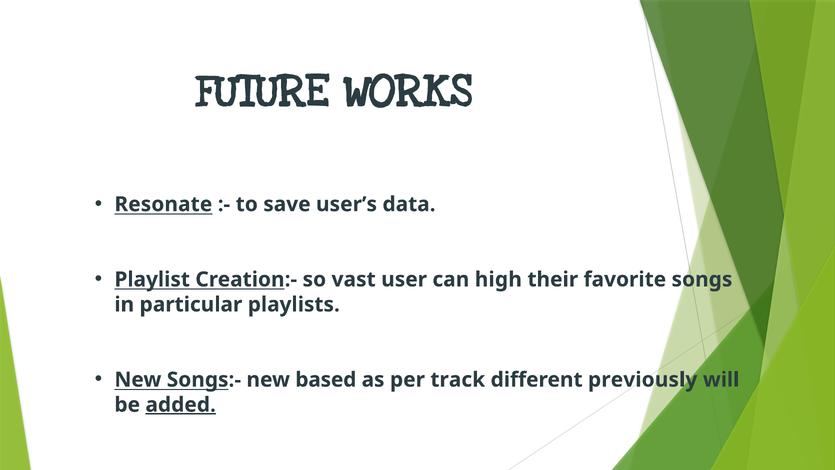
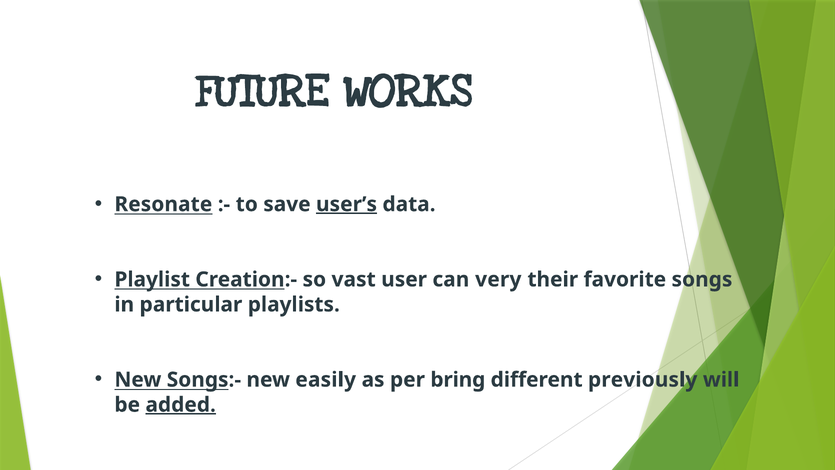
user’s underline: none -> present (347, 204)
high: high -> very (498, 279)
based: based -> easily (326, 380)
track: track -> bring (458, 380)
